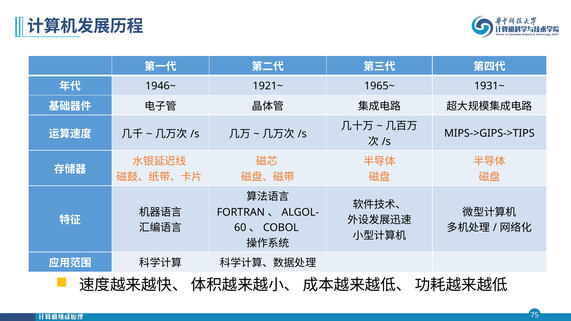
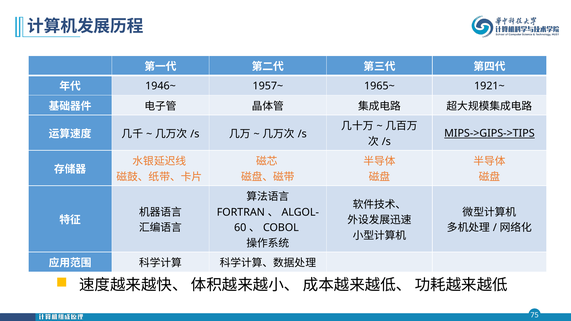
1921~: 1921~ -> 1957~ (268, 86)
1931~: 1931~ -> 1921~ (489, 86)
MIPS->GIPS->TIPS underline: none -> present (489, 133)
